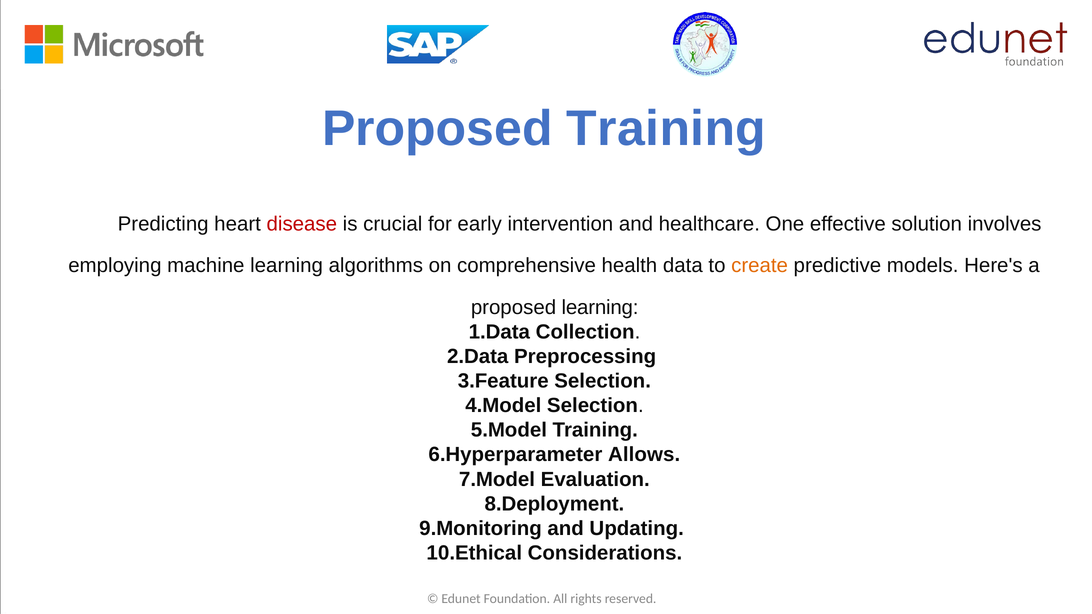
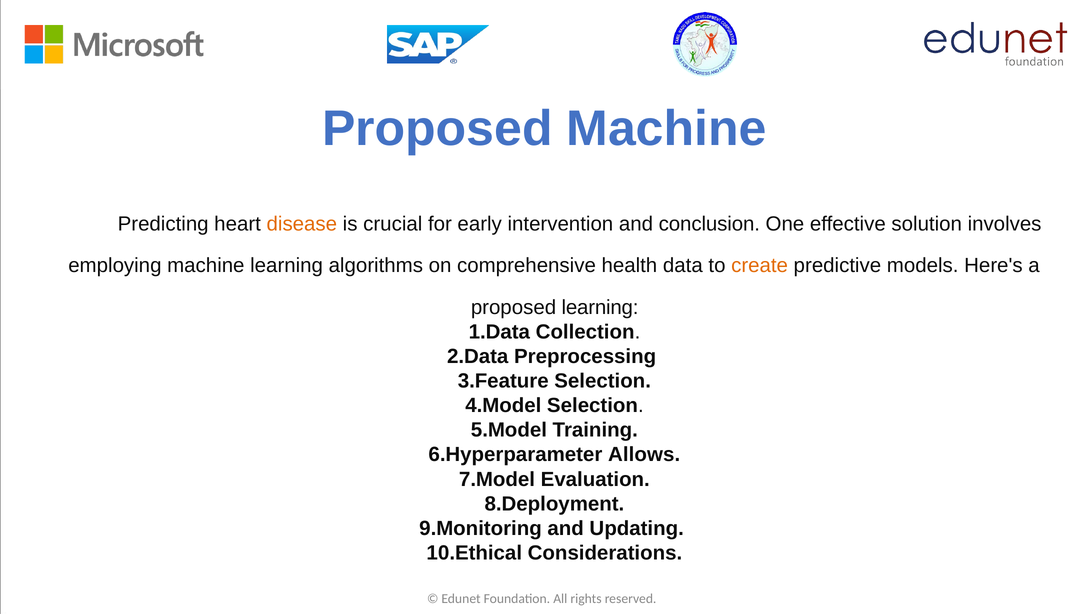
Proposed Training: Training -> Machine (666, 129)
disease colour: red -> orange (302, 224)
healthcare: healthcare -> conclusion (709, 224)
